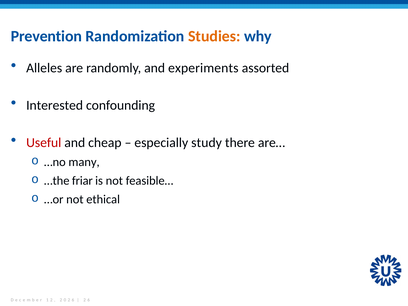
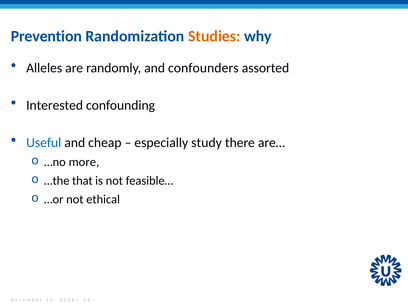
experiments: experiments -> confounders (203, 68)
Useful colour: red -> blue (44, 143)
many: many -> more (84, 162)
friar: friar -> that (82, 181)
